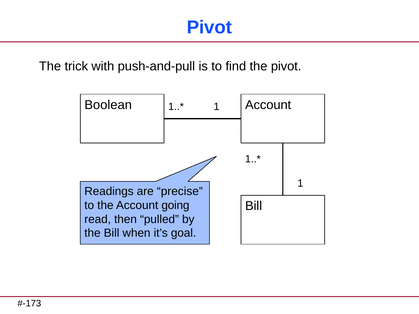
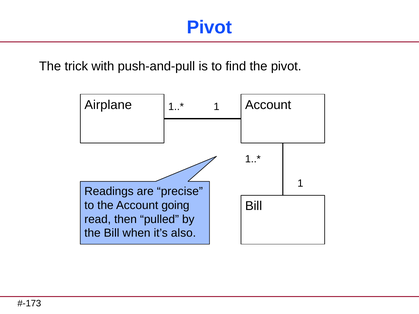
Boolean: Boolean -> Airplane (108, 105)
goal: goal -> also (183, 233)
